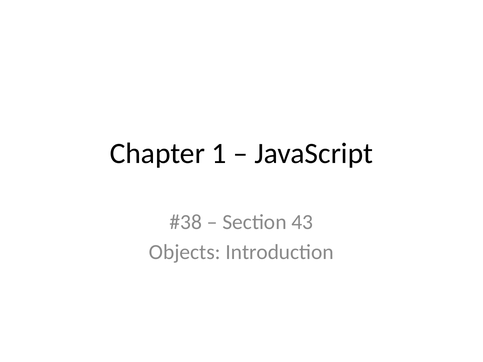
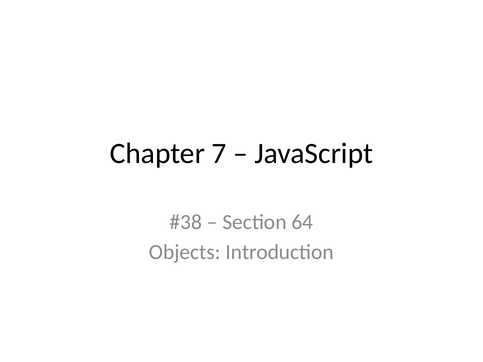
1: 1 -> 7 (219, 153)
43: 43 -> 64 (302, 222)
